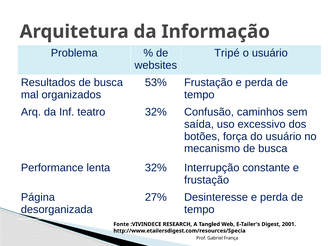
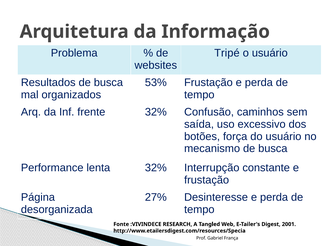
teatro: teatro -> frente (91, 112)
